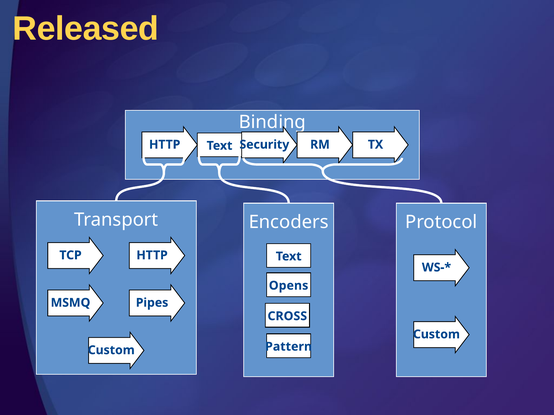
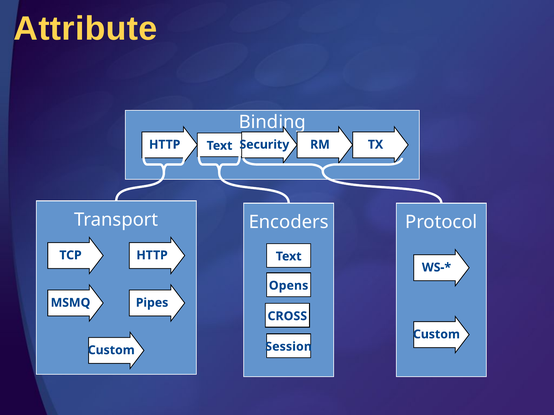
Released: Released -> Attribute (85, 29)
Pattern: Pattern -> Session (289, 347)
